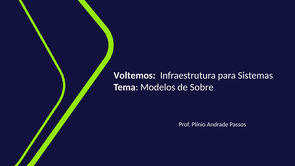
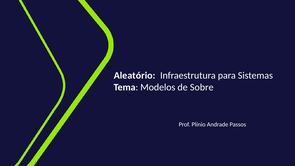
Voltemos: Voltemos -> Aleatório (135, 75)
